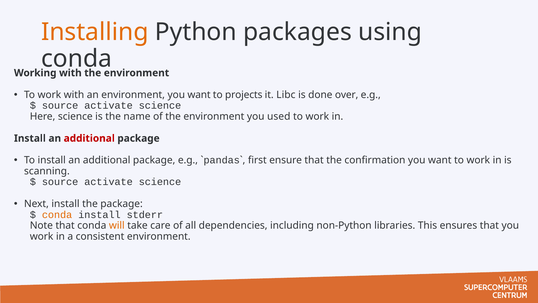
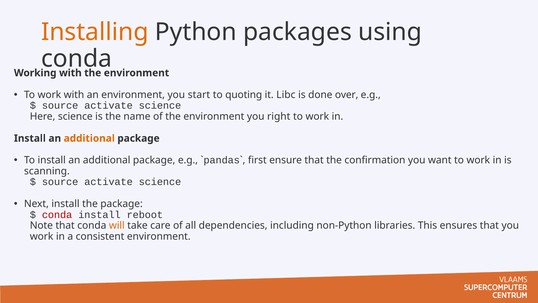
environment you want: want -> start (199, 95)
projects: projects -> quoting (244, 95)
used: used -> right (279, 116)
additional colour: red -> orange (89, 138)
conda colour: orange -> red (57, 214)
stderr: stderr -> reboot (145, 214)
